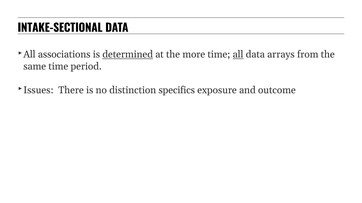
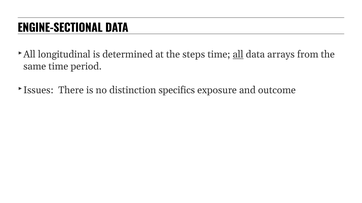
INTAKE-SECTIONAL: INTAKE-SECTIONAL -> ENGINE-SECTIONAL (60, 28)
associations: associations -> longitudinal (64, 55)
determined underline: present -> none (128, 55)
more: more -> steps (194, 55)
